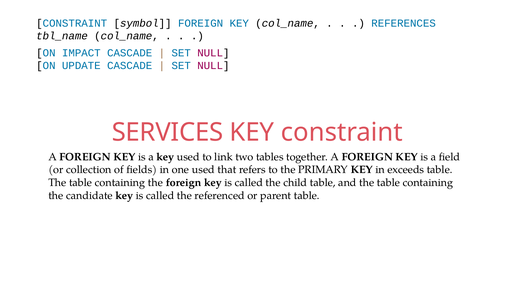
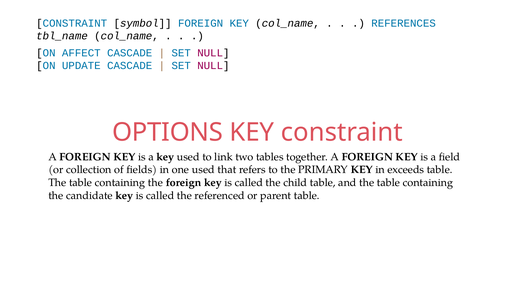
IMPACT: IMPACT -> AFFECT (81, 53)
SERVICES: SERVICES -> OPTIONS (168, 132)
